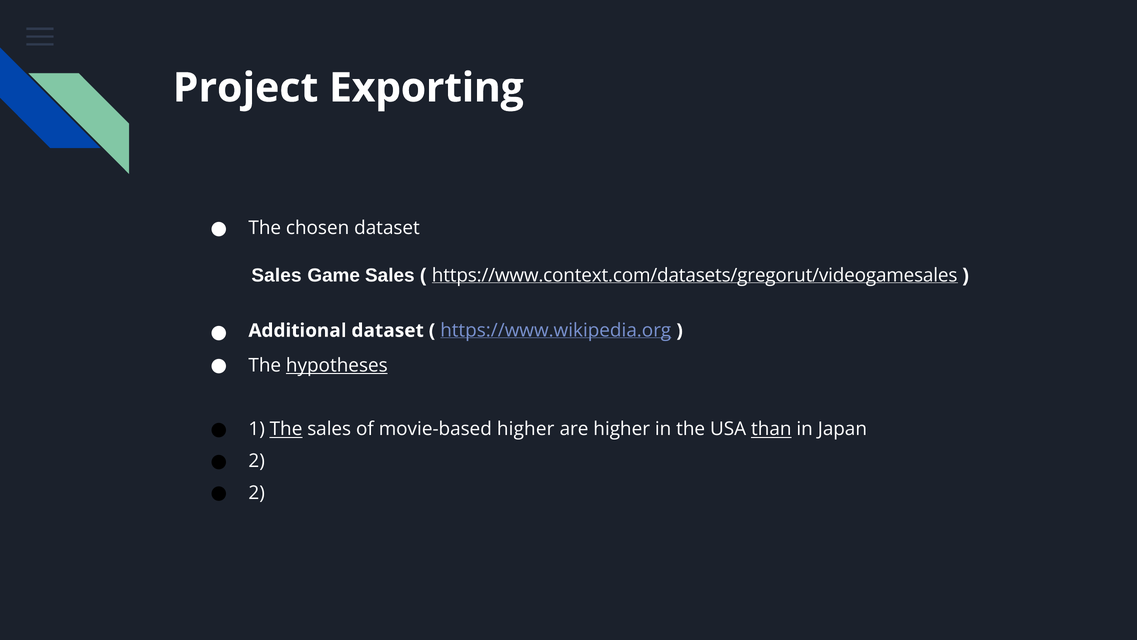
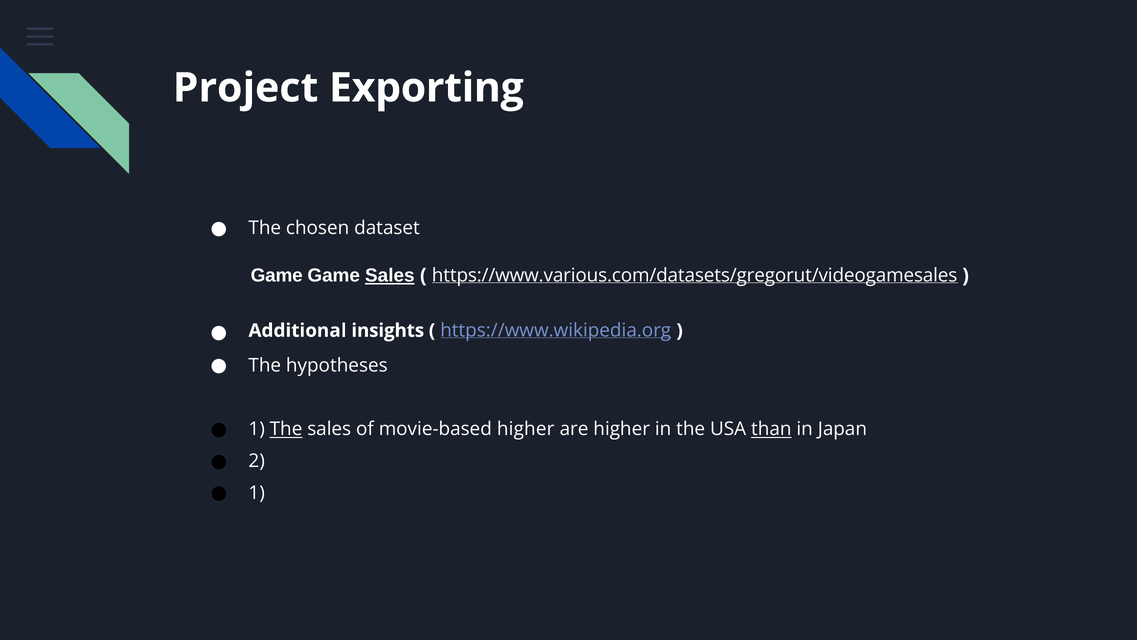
Sales: Sales -> Game (277, 275)
Sales underline: none -> present (390, 275)
https://www.context.com/datasets/gregorut/videogamesales: https://www.context.com/datasets/gregorut/videogamesales -> https://www.various.com/datasets/gregorut/videogamesales (695, 275)
Additional dataset: dataset -> insights (388, 330)
hypotheses underline: present -> none (337, 365)
2: 2 -> 1 (257, 493)
